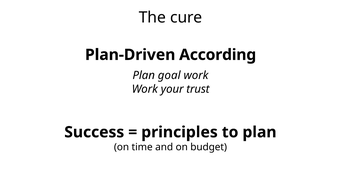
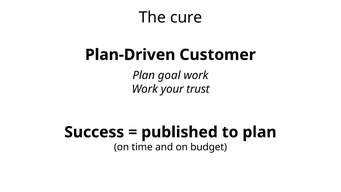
According: According -> Customer (218, 55)
principles: principles -> published (180, 132)
